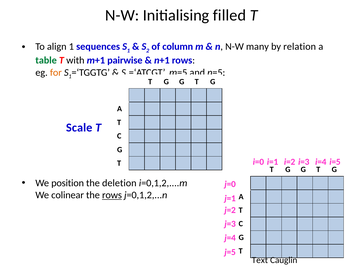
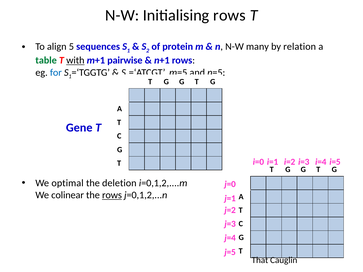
Initialising filled: filled -> rows (229, 15)
align 1: 1 -> 5 (71, 47)
column: column -> protein (178, 47)
with underline: none -> present (75, 60)
for colour: orange -> blue (56, 73)
Scale: Scale -> Gene (79, 128)
position: position -> optimal (68, 183)
Text: Text -> That (260, 260)
